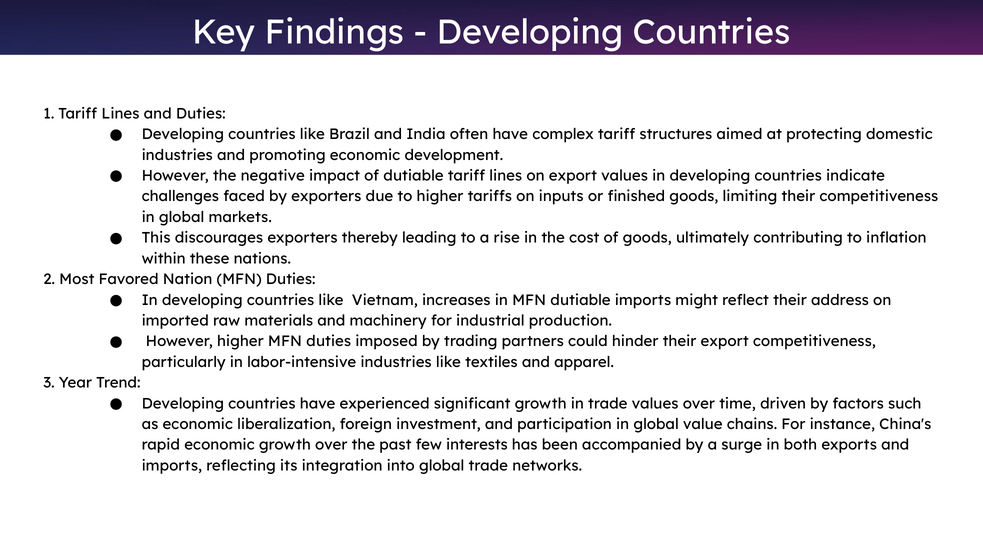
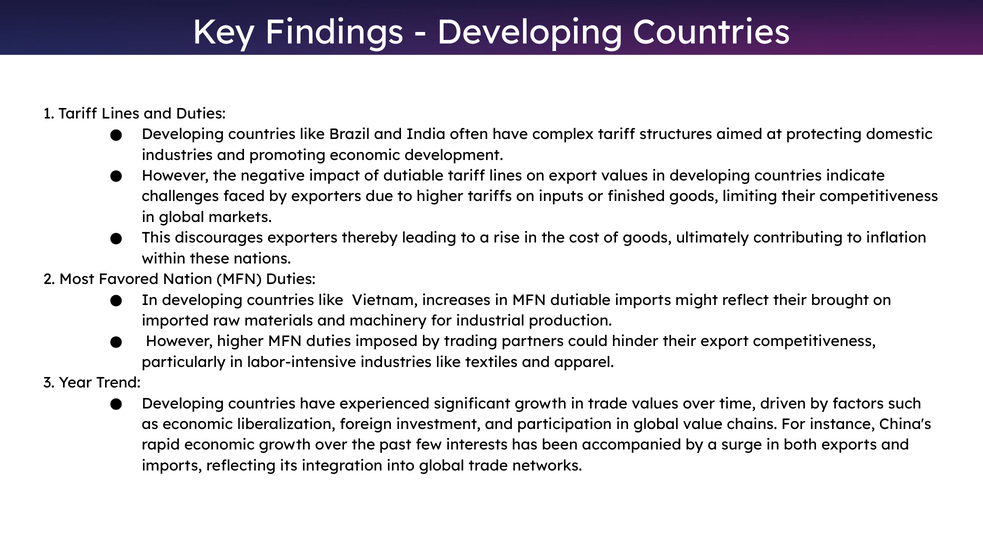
address: address -> brought (840, 300)
